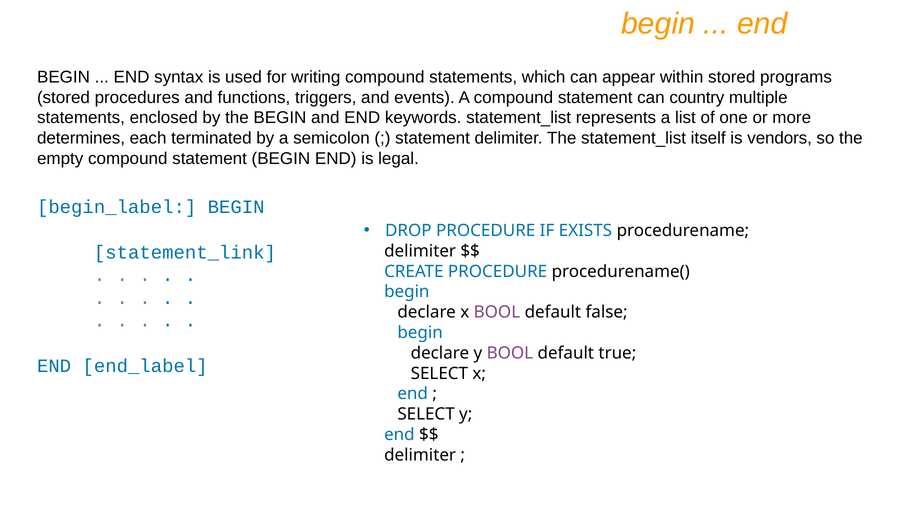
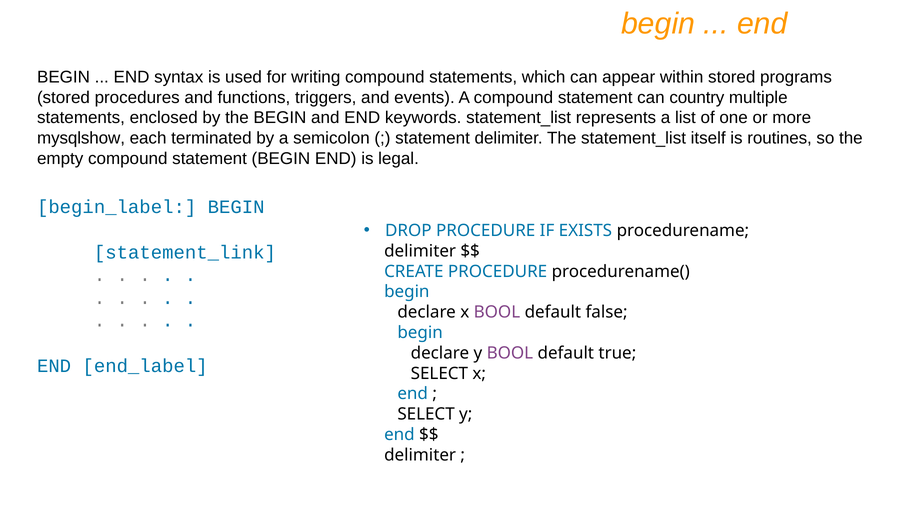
determines: determines -> mysqlshow (81, 138)
vendors: vendors -> routines (780, 138)
